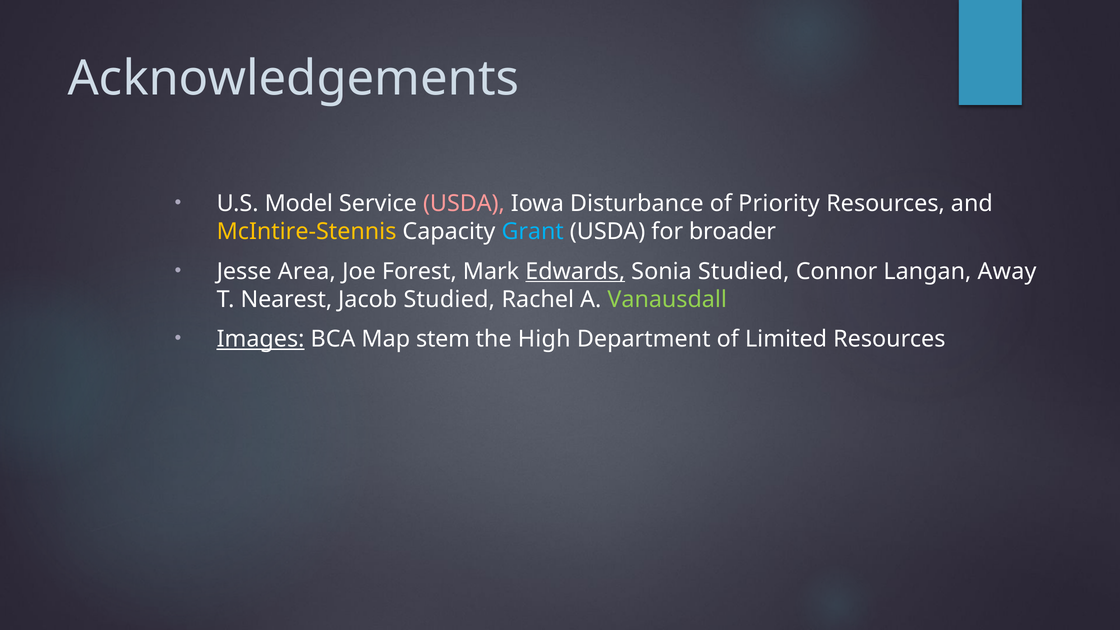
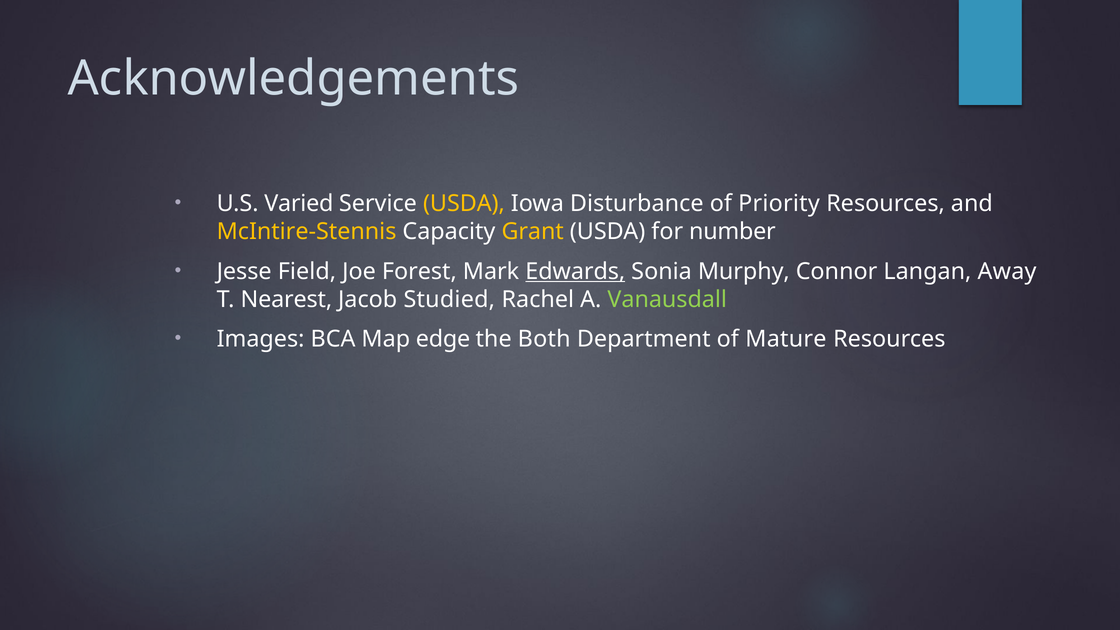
Model: Model -> Varied (299, 204)
USDA colour: pink -> yellow (464, 204)
Grant colour: light blue -> yellow (533, 232)
broader: broader -> number (732, 232)
Area: Area -> Field (307, 271)
Sonia Studied: Studied -> Murphy (744, 271)
Images underline: present -> none (261, 339)
stem: stem -> edge (443, 339)
High: High -> Both (544, 339)
Limited: Limited -> Mature (786, 339)
